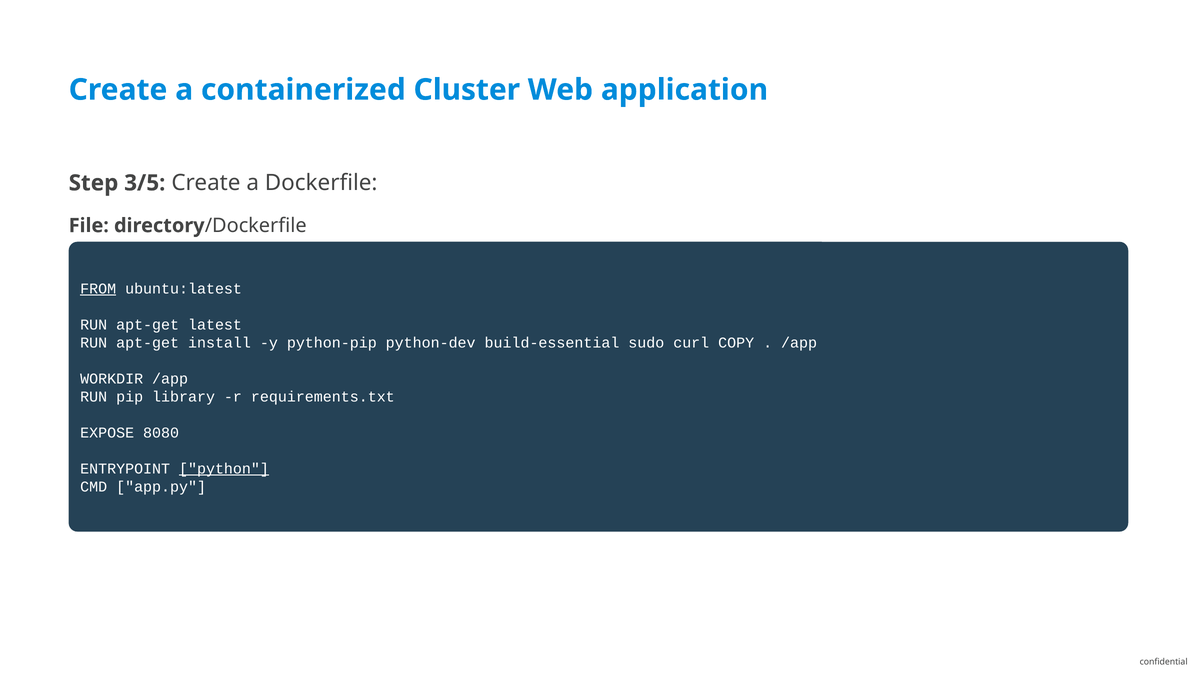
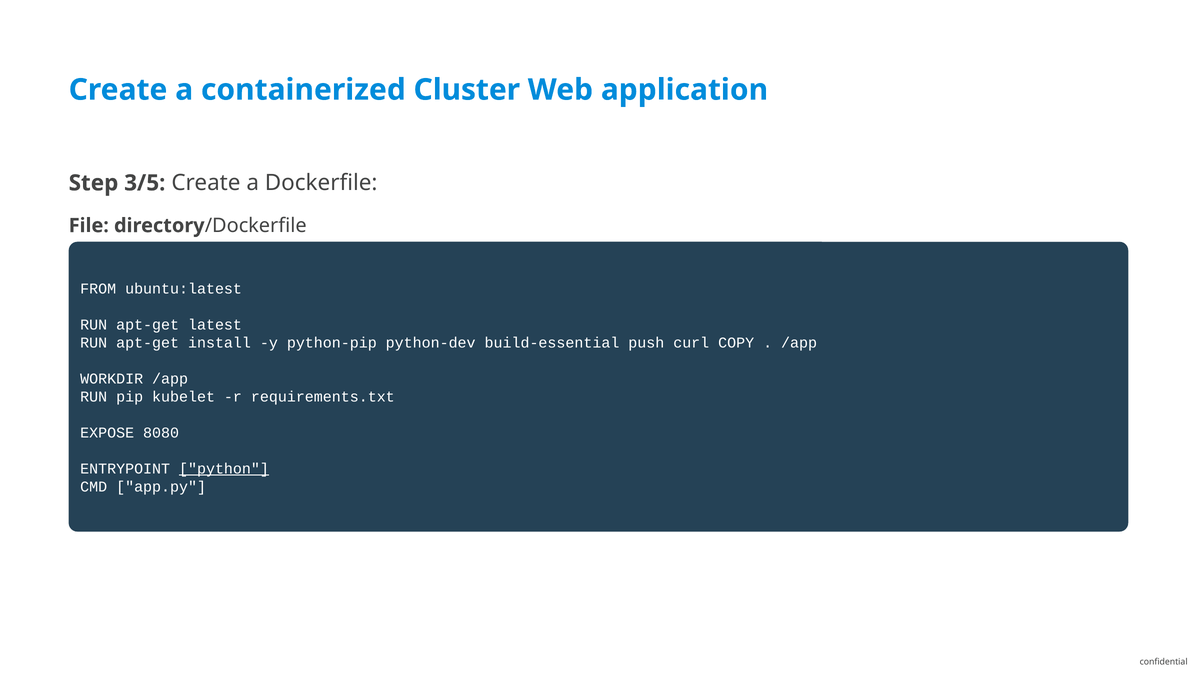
FROM underline: present -> none (98, 288)
sudo: sudo -> push (646, 342)
library: library -> kubelet (184, 396)
